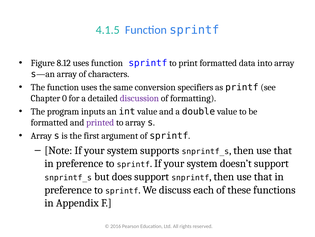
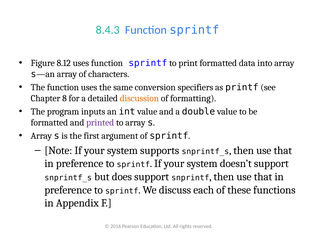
4.1.5: 4.1.5 -> 8.4.3 (108, 30)
0: 0 -> 8 (64, 98)
discussion colour: purple -> orange (139, 98)
